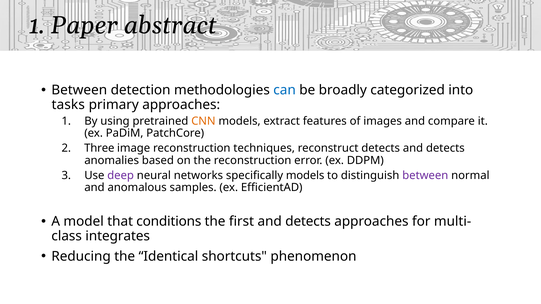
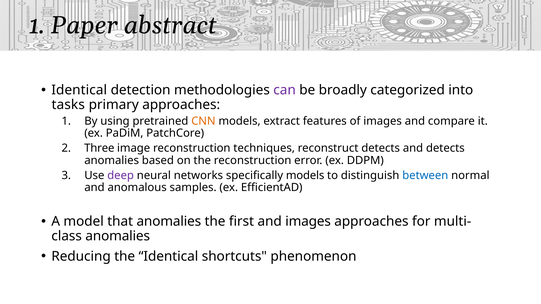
Between: Between -> Identical (79, 90)
can colour: blue -> purple (285, 90)
between colour: purple -> blue (425, 175)
that conditions: conditions -> anomalies (169, 222)
first and detects: detects -> images (308, 222)
integrates: integrates -> anomalies (118, 236)
